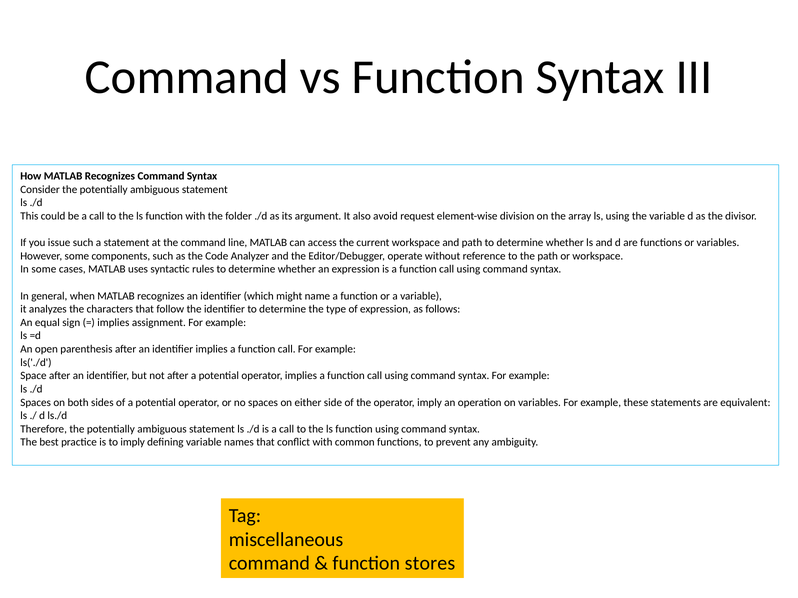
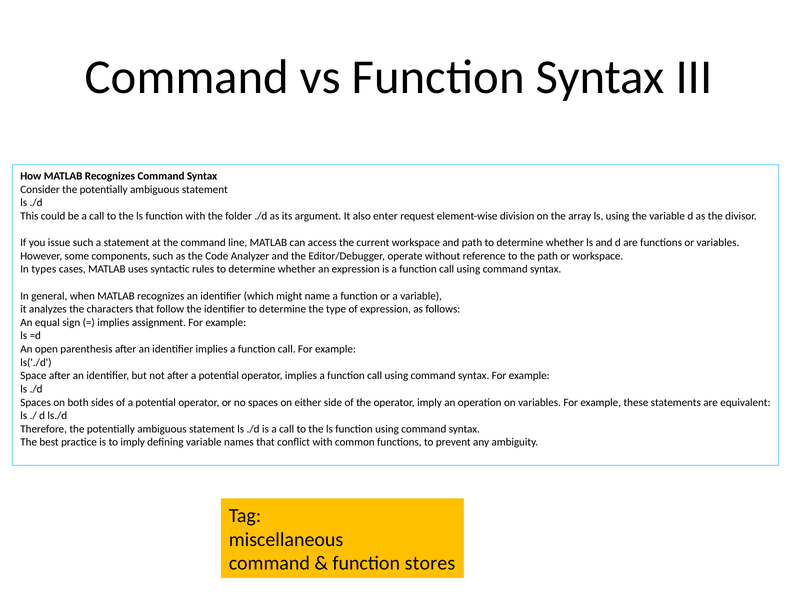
avoid: avoid -> enter (385, 216)
In some: some -> types (44, 269)
